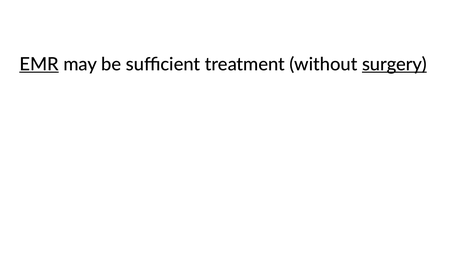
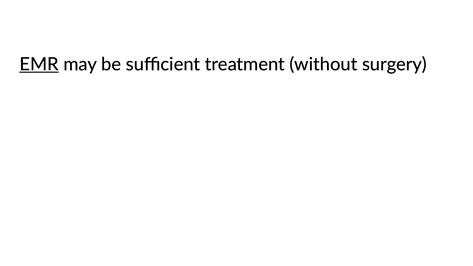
surgery underline: present -> none (394, 64)
